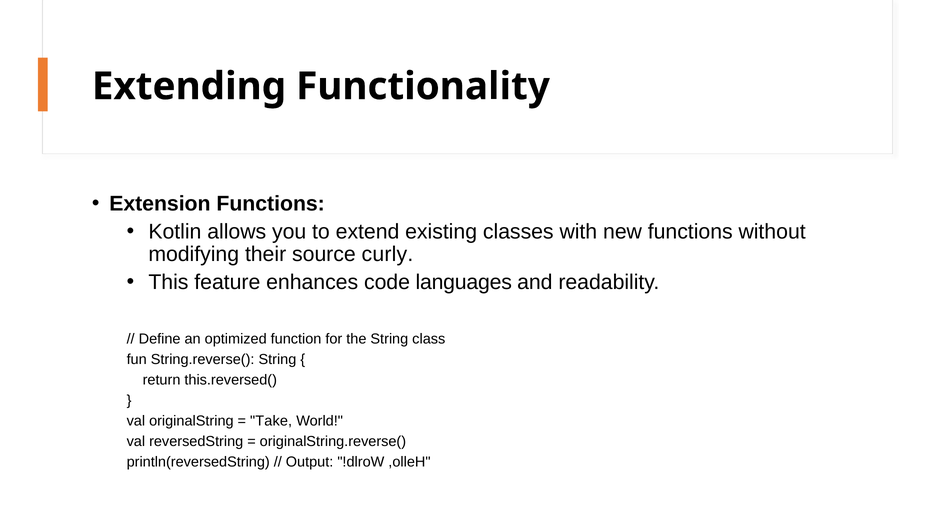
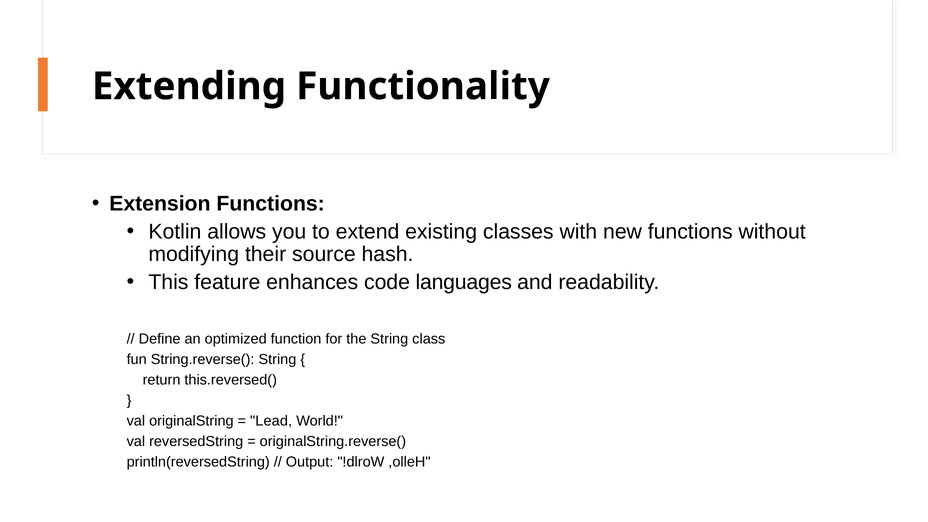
curly: curly -> hash (388, 254)
Take: Take -> Lead (271, 421)
